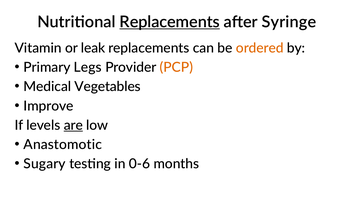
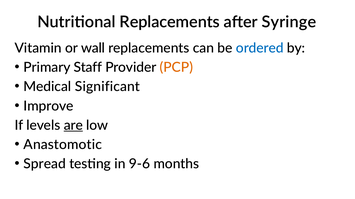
Replacements underline: present -> none (170, 22)
leak: leak -> wall (93, 48)
ordered colour: orange -> blue (260, 48)
Legs: Legs -> Staff (88, 68)
Vegetables: Vegetables -> Significant (107, 87)
Sugary: Sugary -> Spread (45, 164)
0-6: 0-6 -> 9-6 (140, 164)
